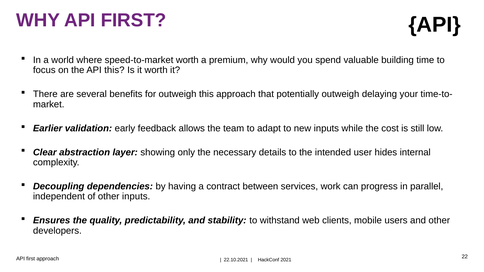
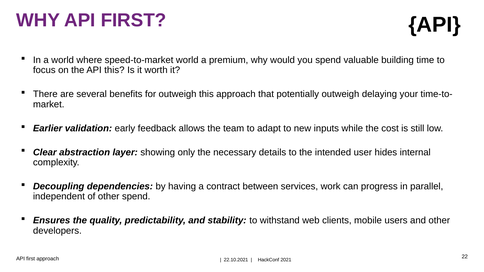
speed-to-market worth: worth -> world (187, 60)
other inputs: inputs -> spend (136, 197)
